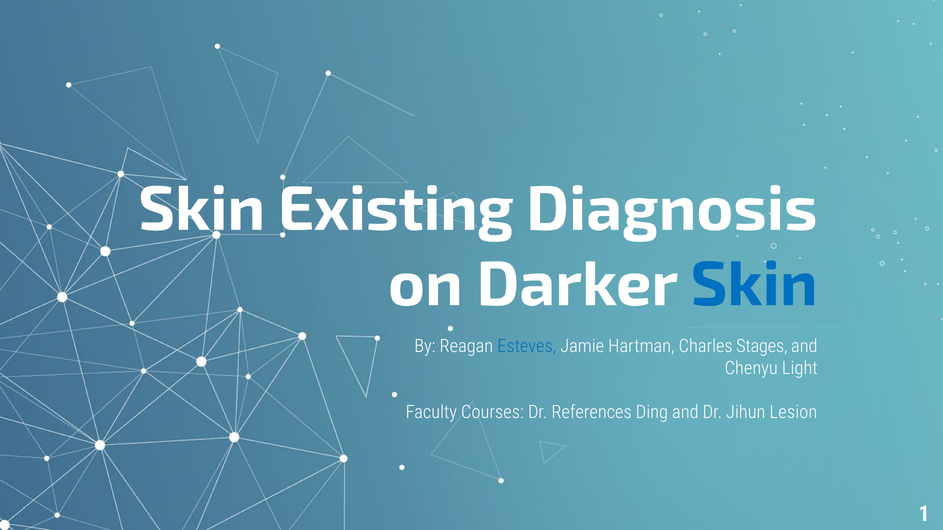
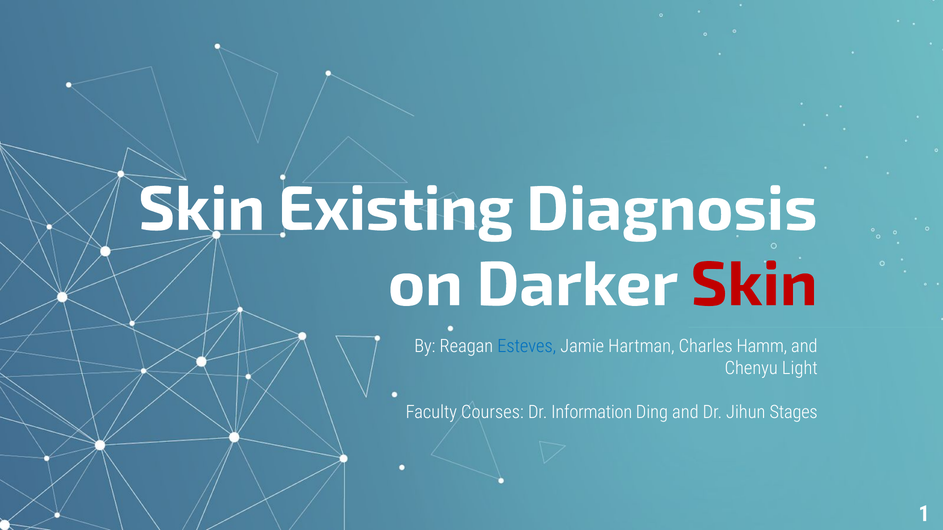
Skin colour: blue -> red (754, 285)
Stages: Stages -> Hamm (762, 346)
References: References -> Information (592, 412)
Lesion: Lesion -> Stages (794, 412)
